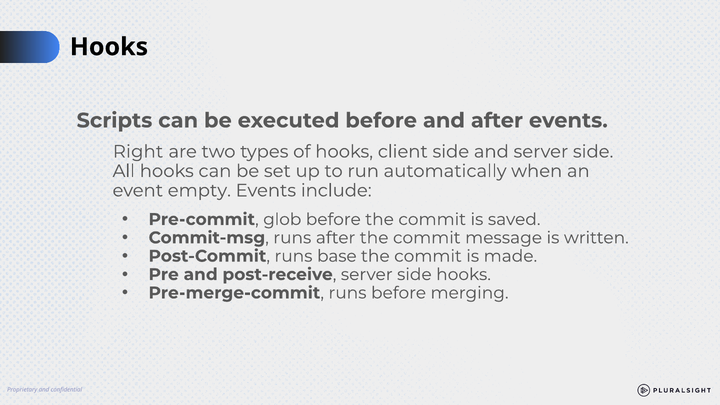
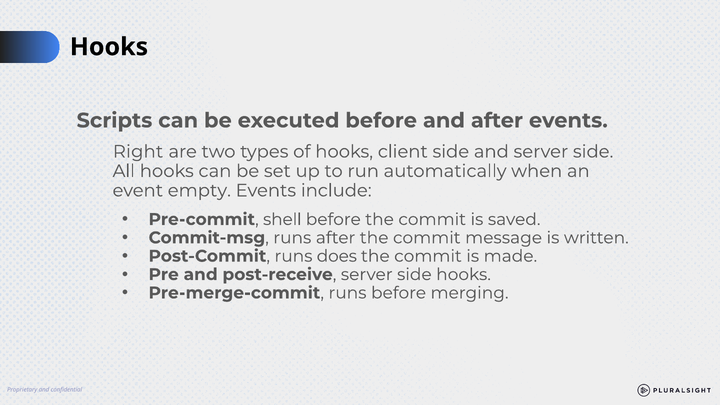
glob: glob -> shell (282, 219)
base: base -> does (337, 256)
